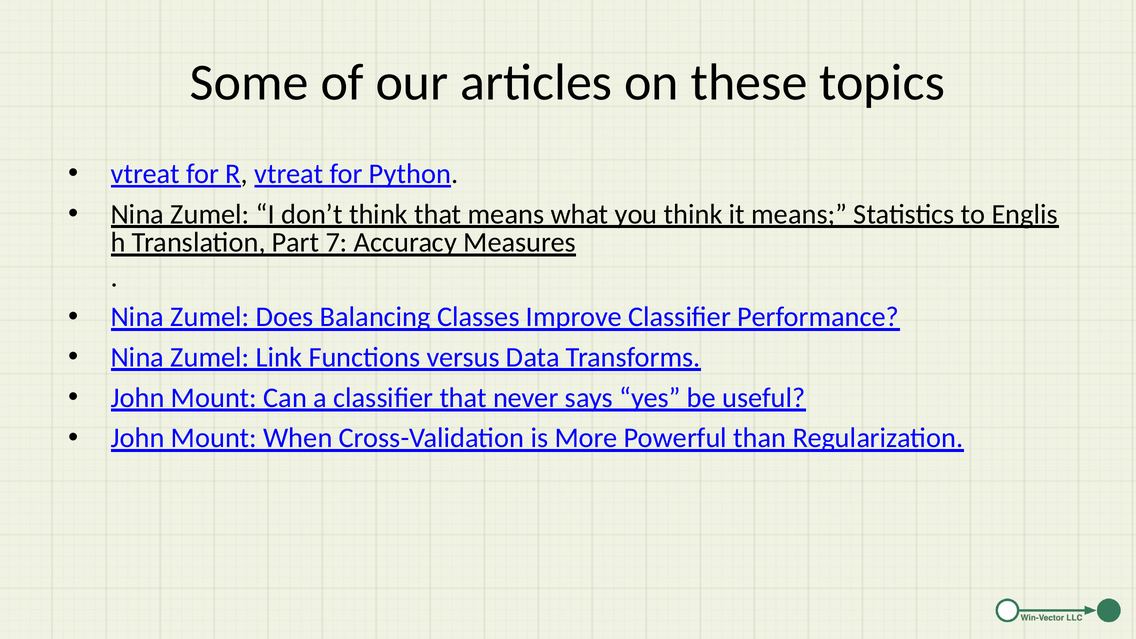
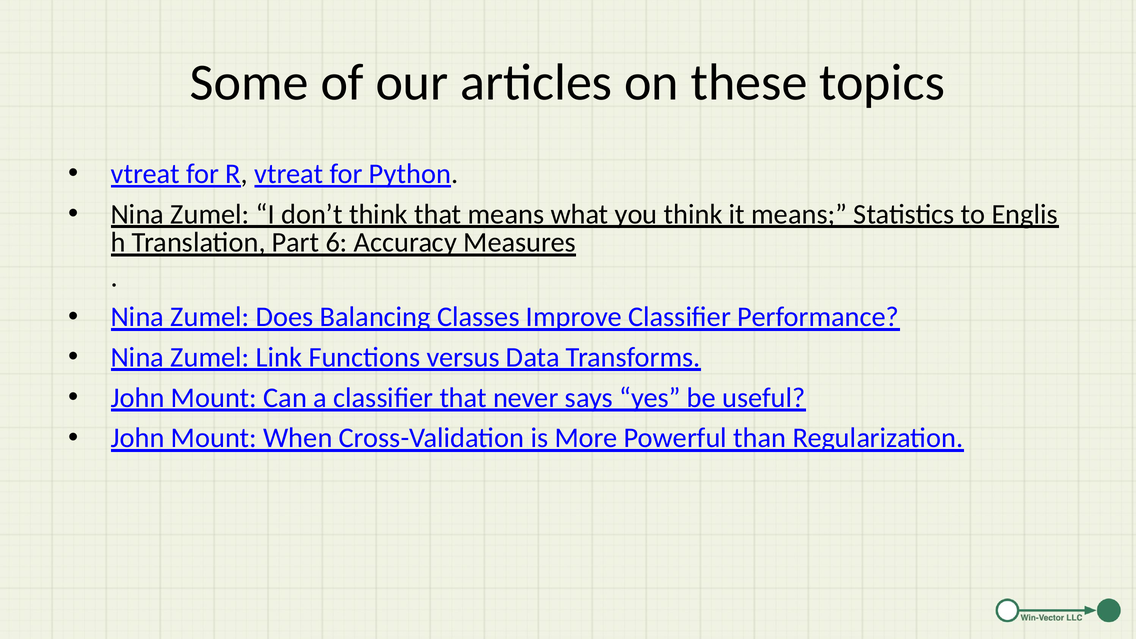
7: 7 -> 6 (336, 243)
